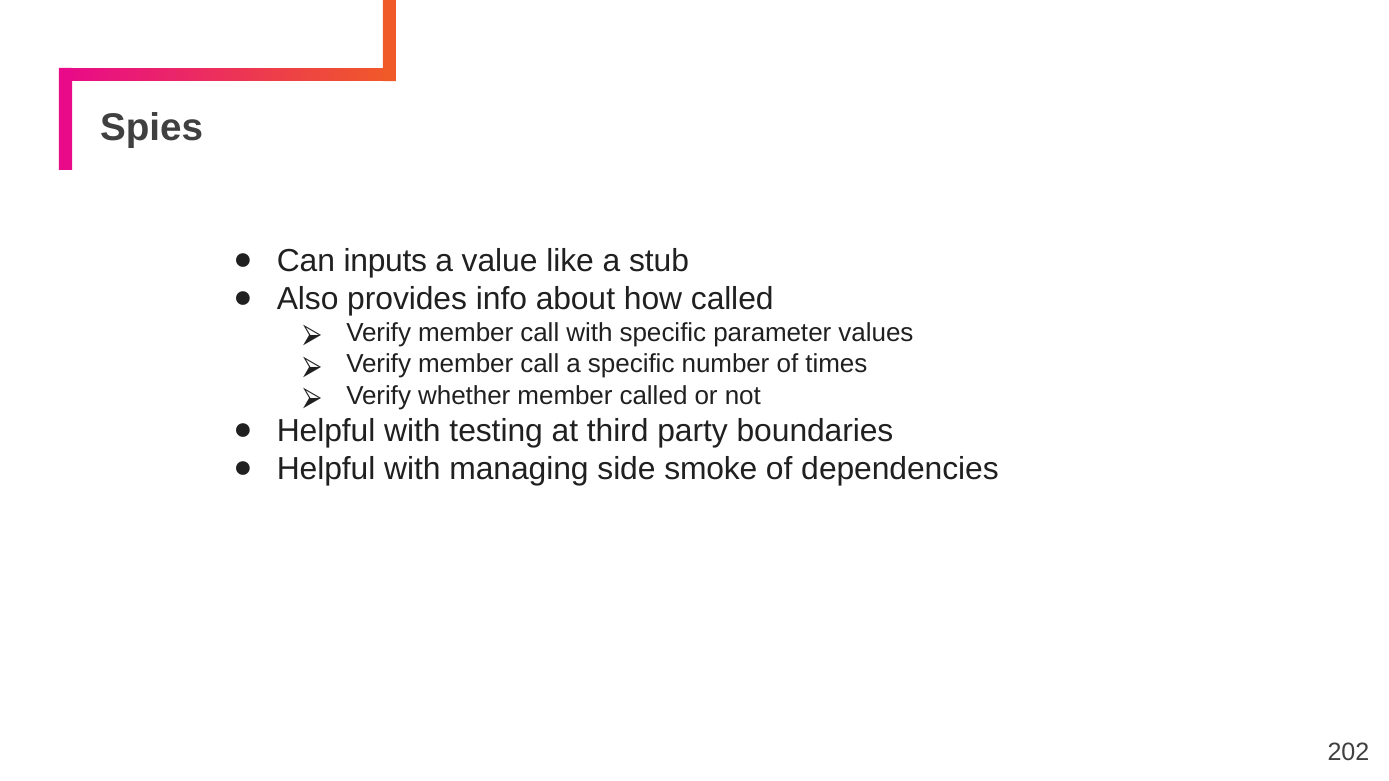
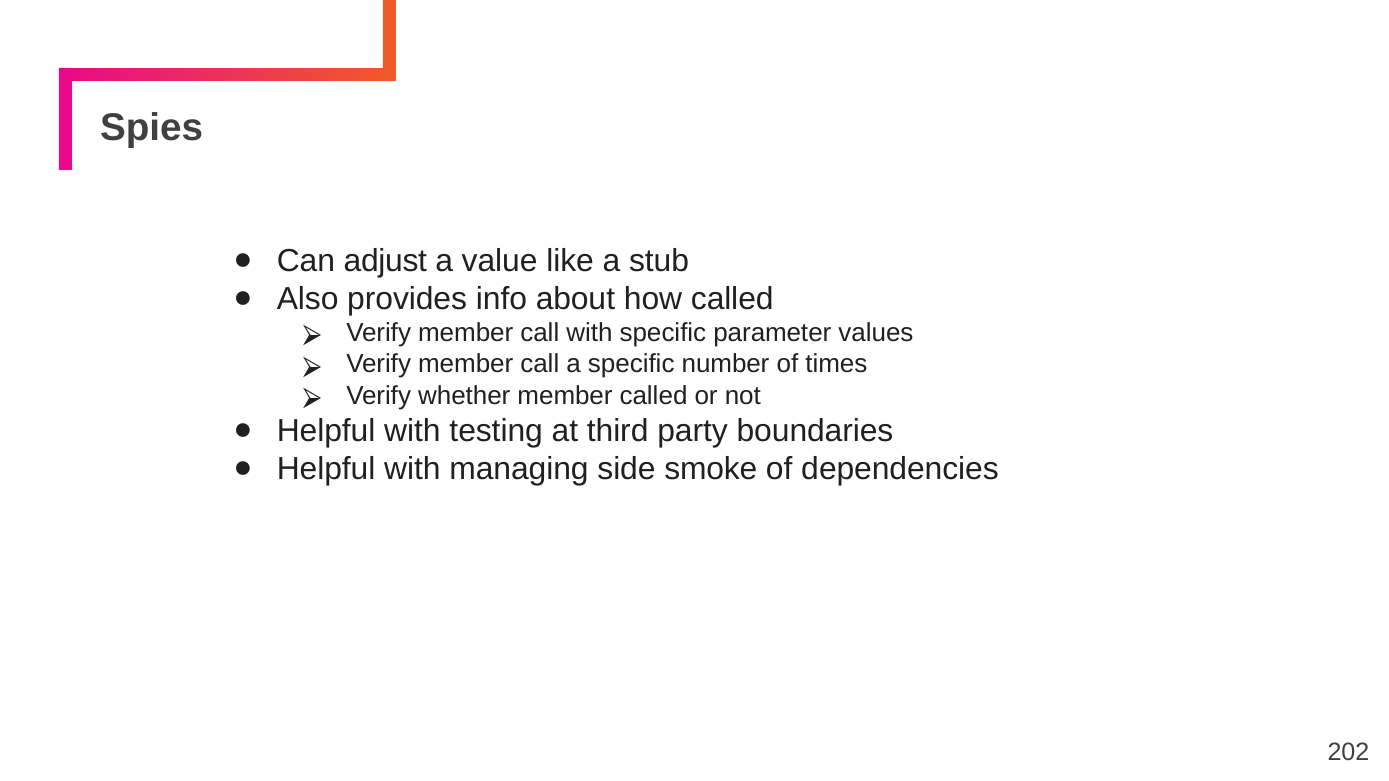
inputs: inputs -> adjust (385, 261)
